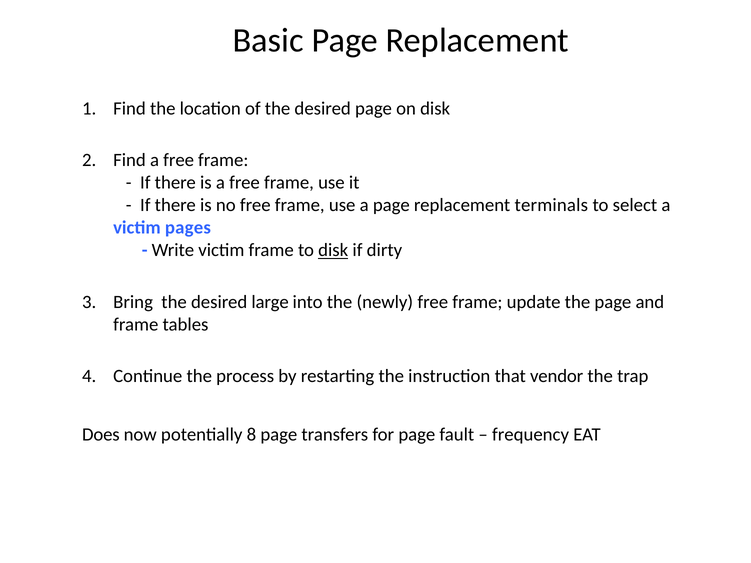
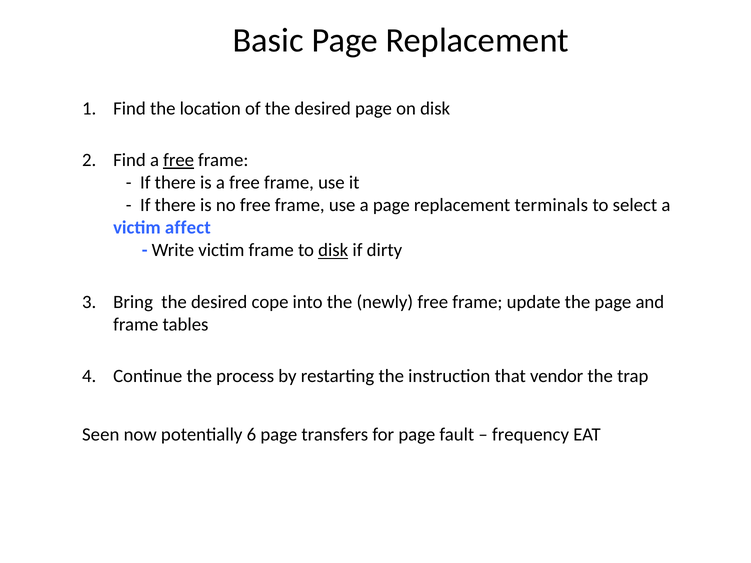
free underline: none -> present (179, 160)
pages: pages -> affect (188, 228)
large: large -> cope (270, 302)
Does: Does -> Seen (101, 435)
8: 8 -> 6 (251, 435)
